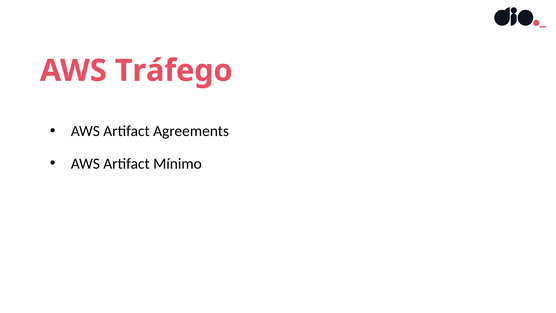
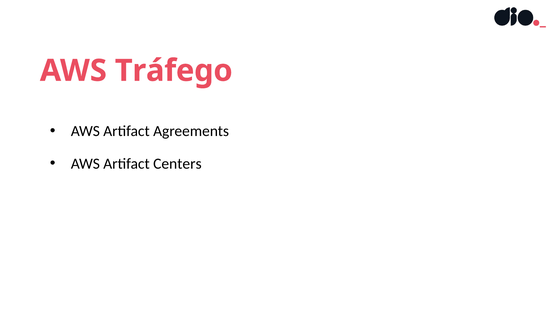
Mínimo: Mínimo -> Centers (177, 164)
